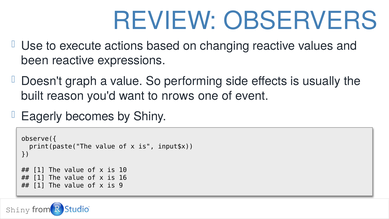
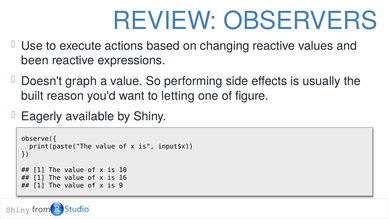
nrows: nrows -> letting (178, 96)
event: event -> figure (252, 96)
becomes: becomes -> available (90, 116)
